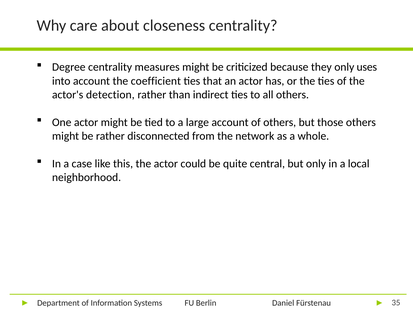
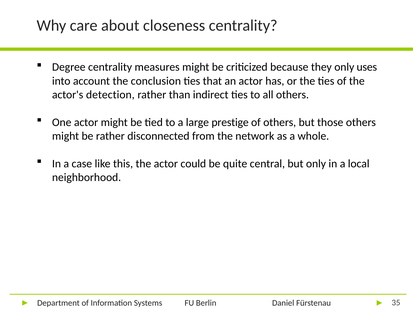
coefficient: coefficient -> conclusion (156, 81)
large account: account -> prestige (230, 122)
